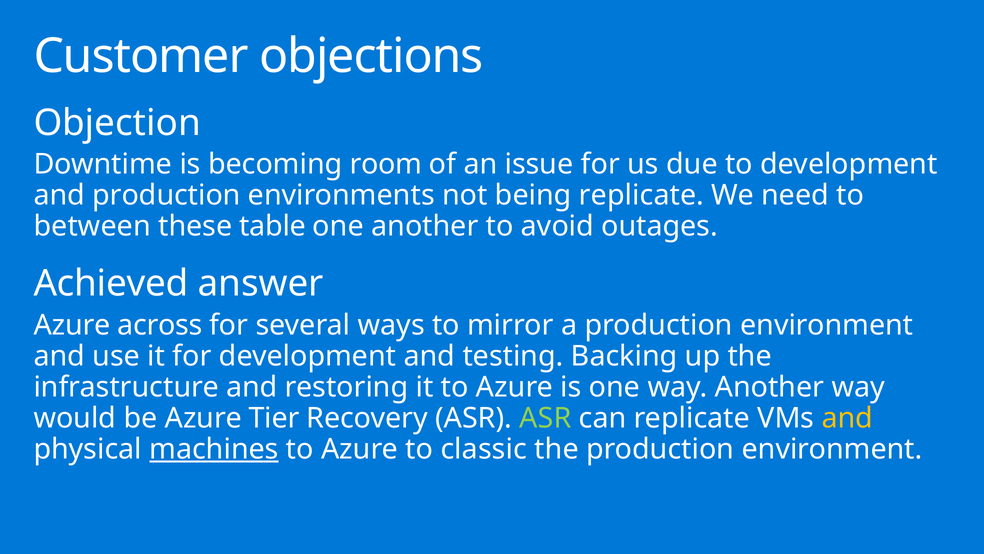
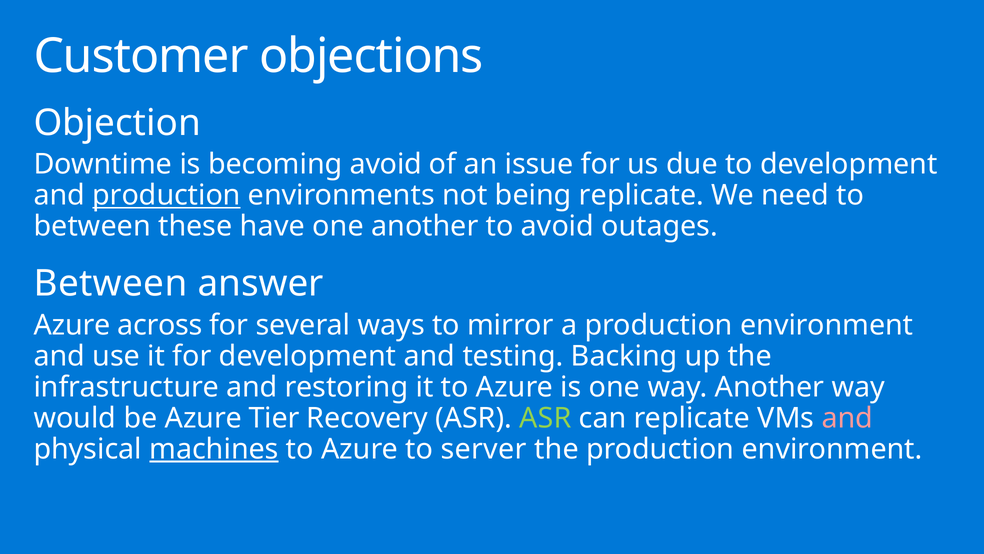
becoming room: room -> avoid (386, 164)
production underline: none -> present (166, 195)
table: table -> have (272, 226)
Achieved: Achieved -> Between (111, 283)
and colour: yellow -> pink (847, 418)
classic: classic -> server (484, 449)
